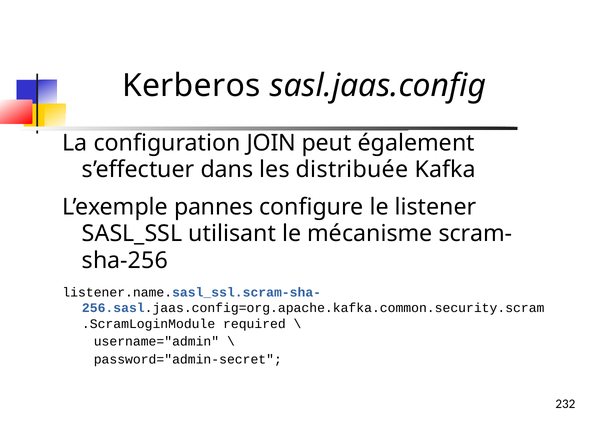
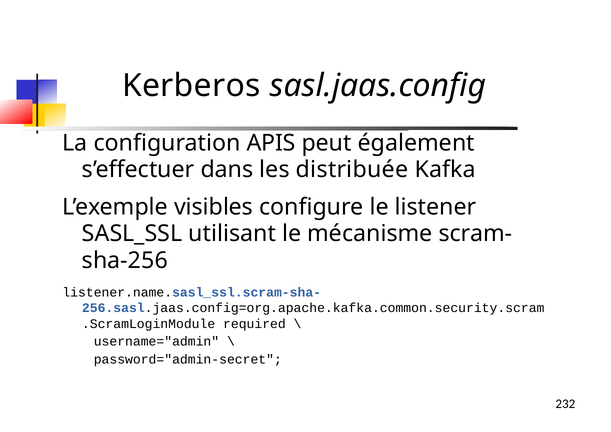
JOIN: JOIN -> APIS (271, 143)
pannes: pannes -> visibles (214, 207)
